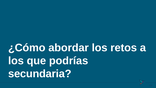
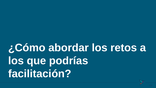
secundaria: secundaria -> facilitación (40, 74)
